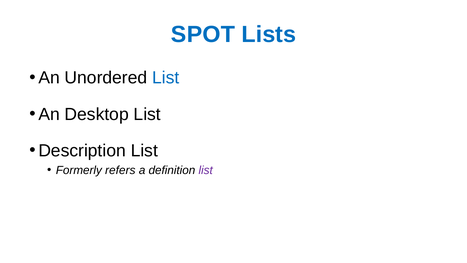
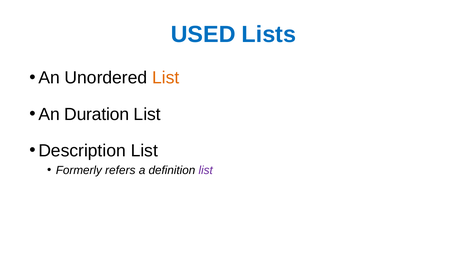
SPOT: SPOT -> USED (203, 34)
List colour: blue -> orange (166, 78)
Desktop: Desktop -> Duration (97, 114)
